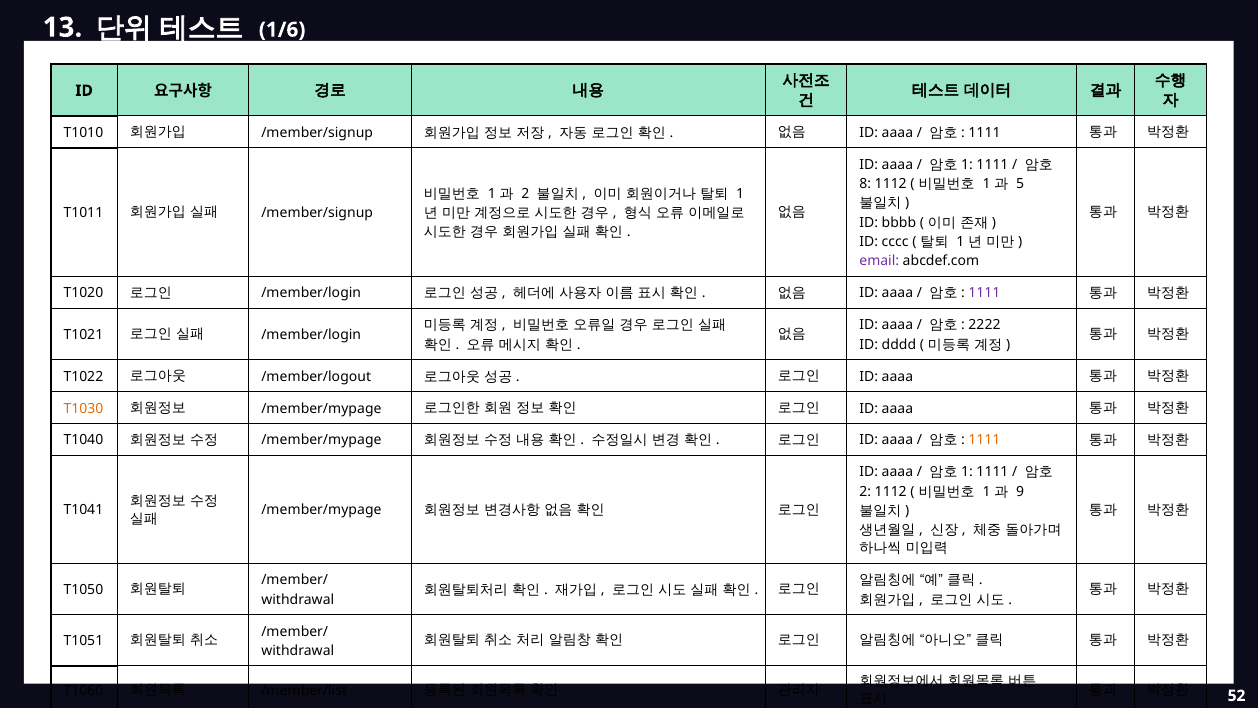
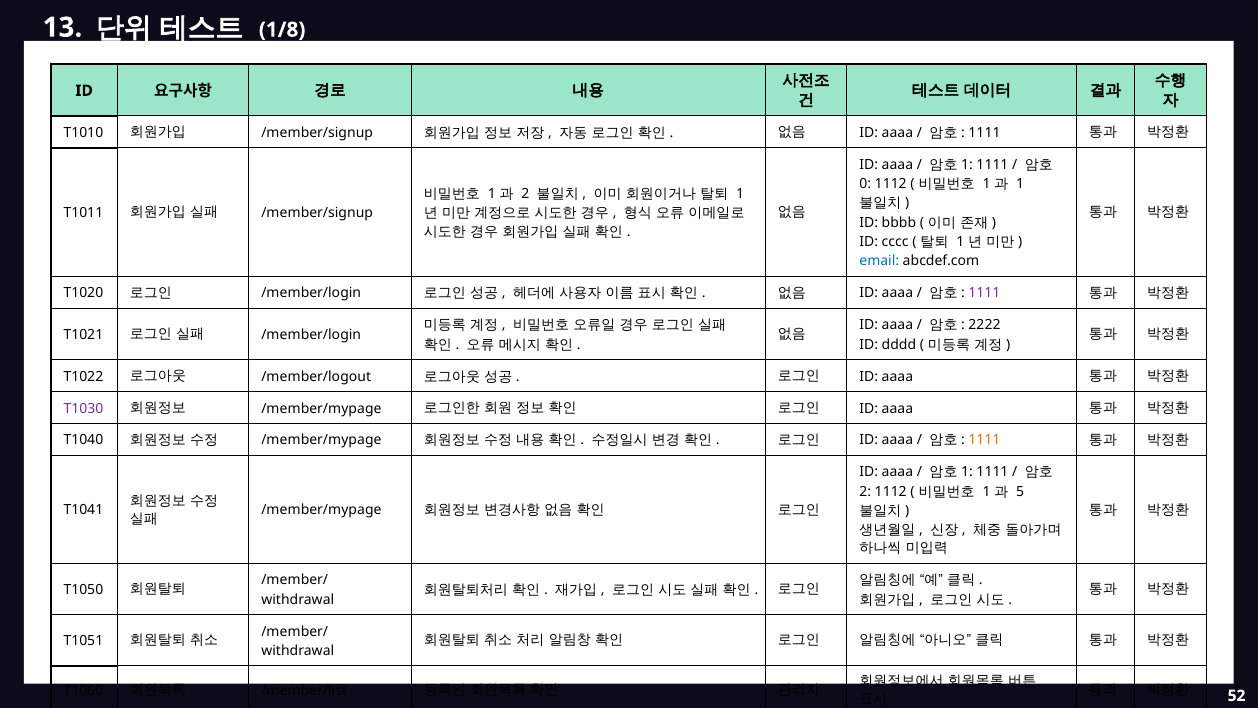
1/6: 1/6 -> 1/8 (282, 30)
8: 8 -> 0 (865, 184)
5: 5 -> 1 (1020, 184)
email colour: purple -> blue (879, 261)
T1030 colour: orange -> purple (83, 408)
9: 9 -> 5 (1020, 491)
